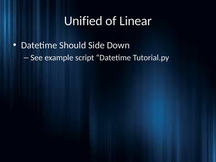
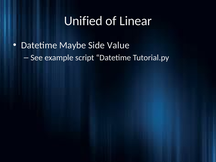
Should: Should -> Maybe (73, 45)
Down: Down -> Value (118, 45)
